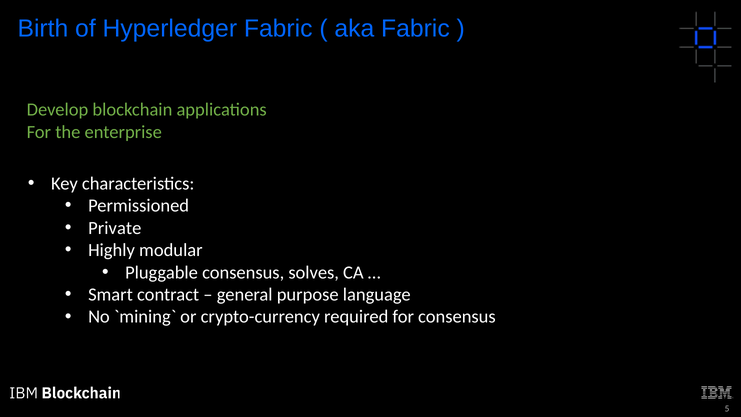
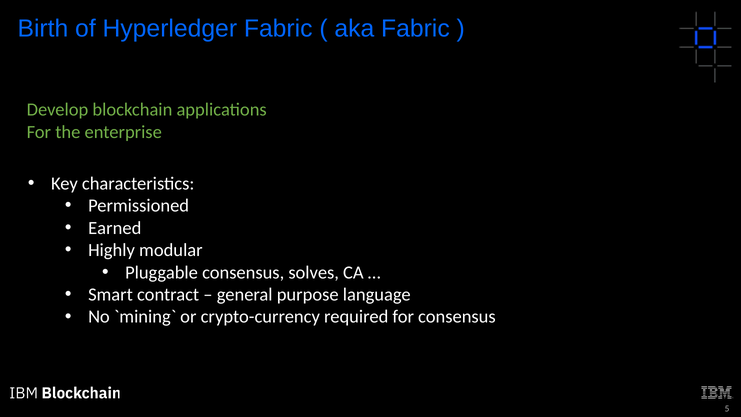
Private: Private -> Earned (115, 228)
